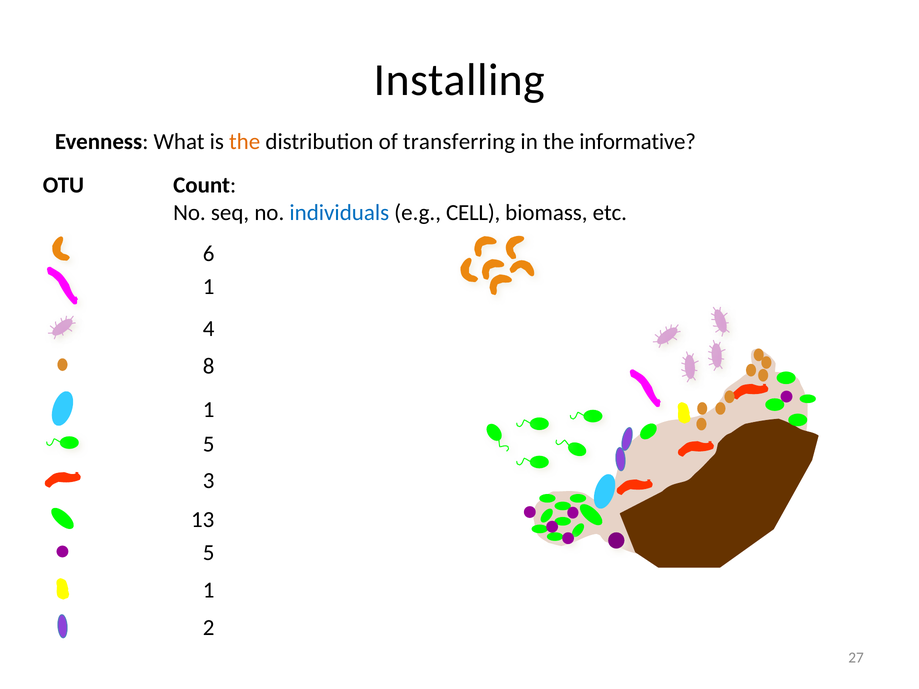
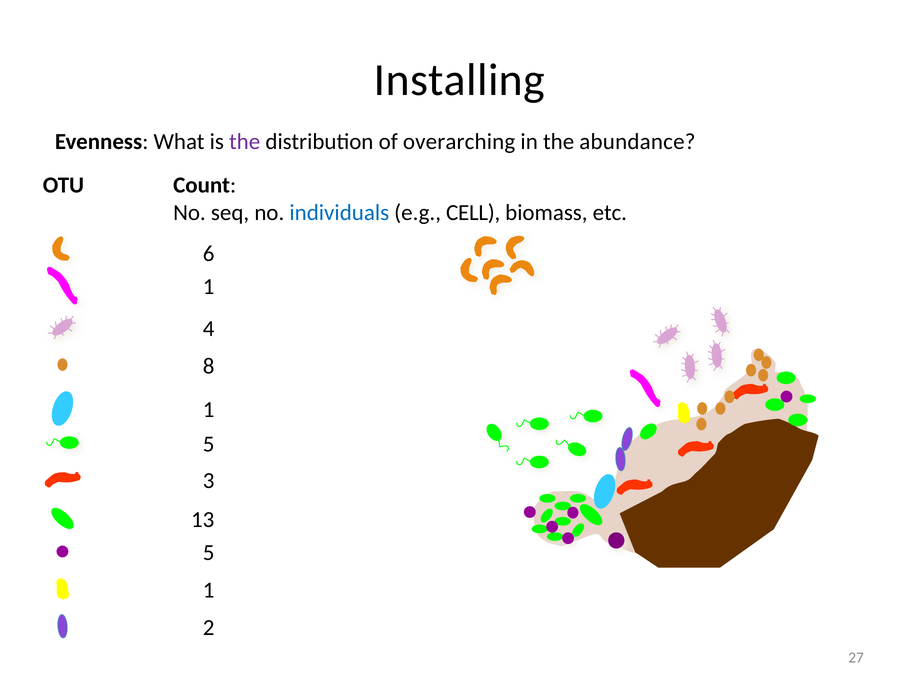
the colour: orange -> purple (245, 142)
transferring: transferring -> overarching (459, 142)
informative: informative -> abundance (637, 142)
